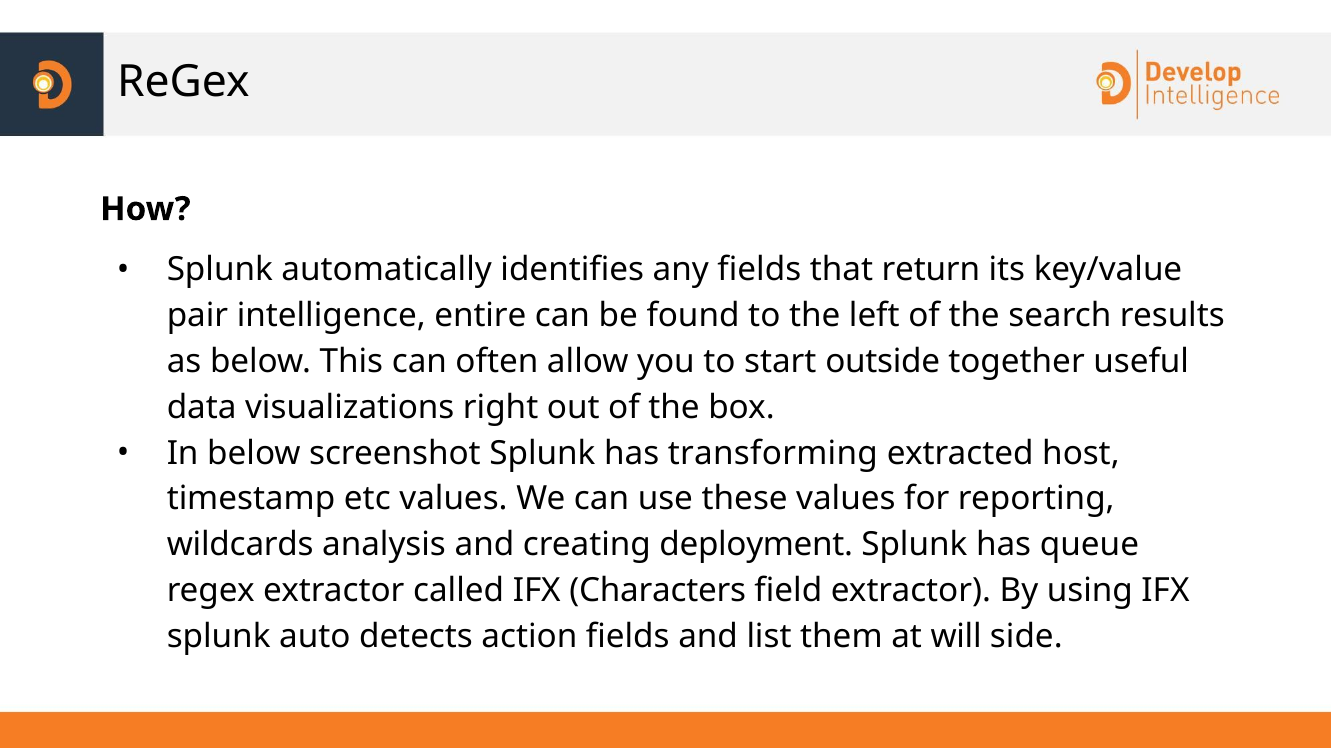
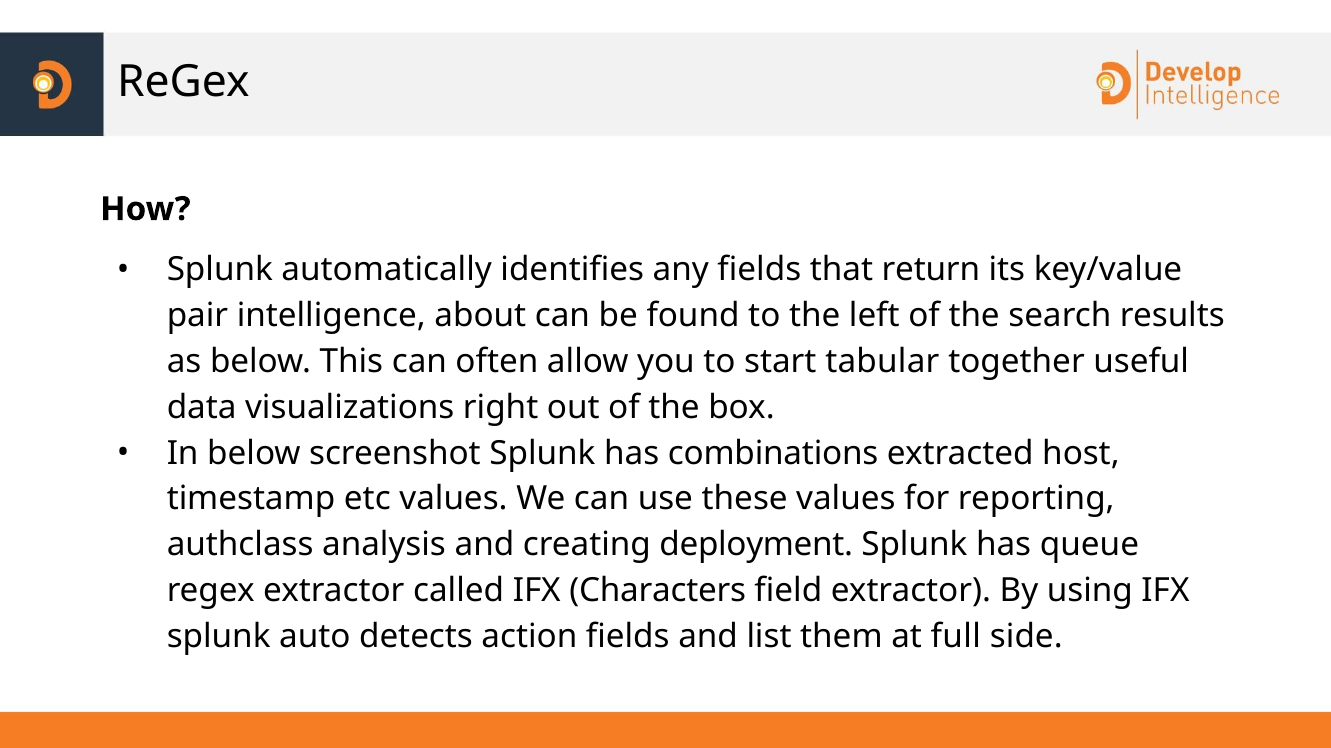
entire: entire -> about (480, 316)
outside: outside -> tabular (882, 362)
transforming: transforming -> combinations (773, 454)
wildcards: wildcards -> authclass (240, 545)
will: will -> full (956, 637)
